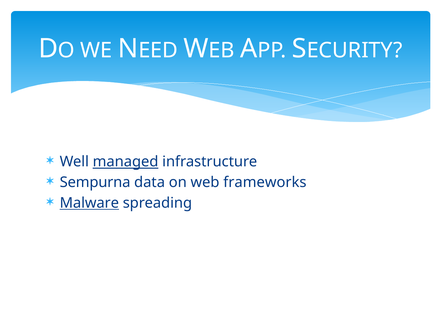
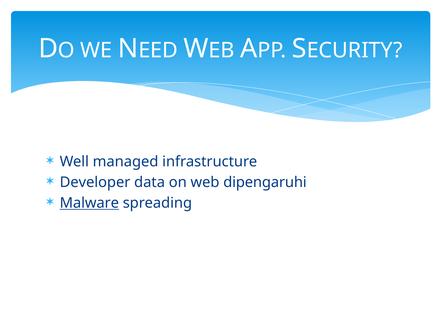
managed underline: present -> none (126, 162)
Sempurna: Sempurna -> Developer (95, 182)
frameworks: frameworks -> dipengaruhi (265, 182)
